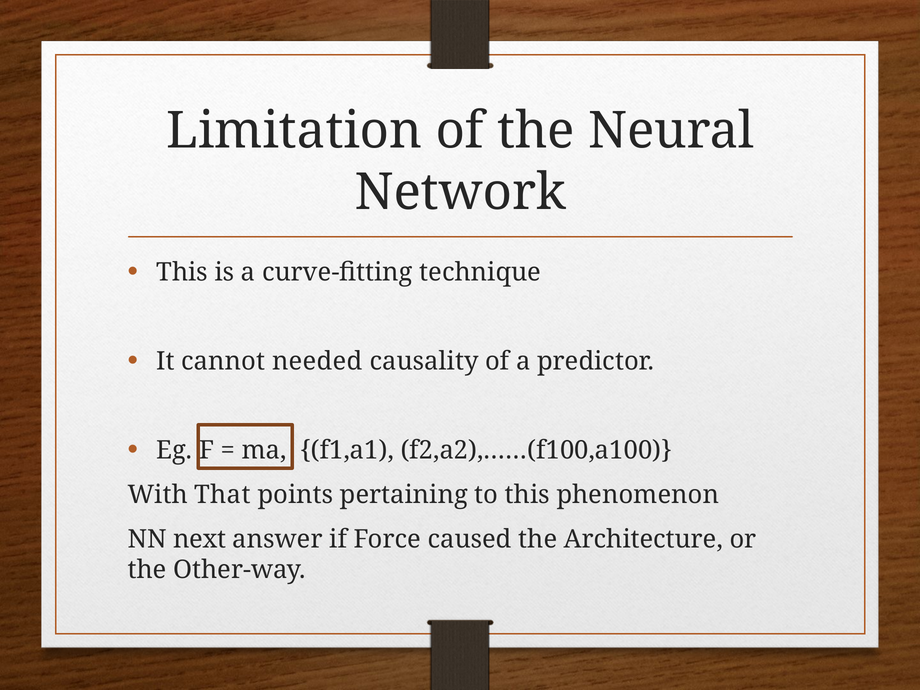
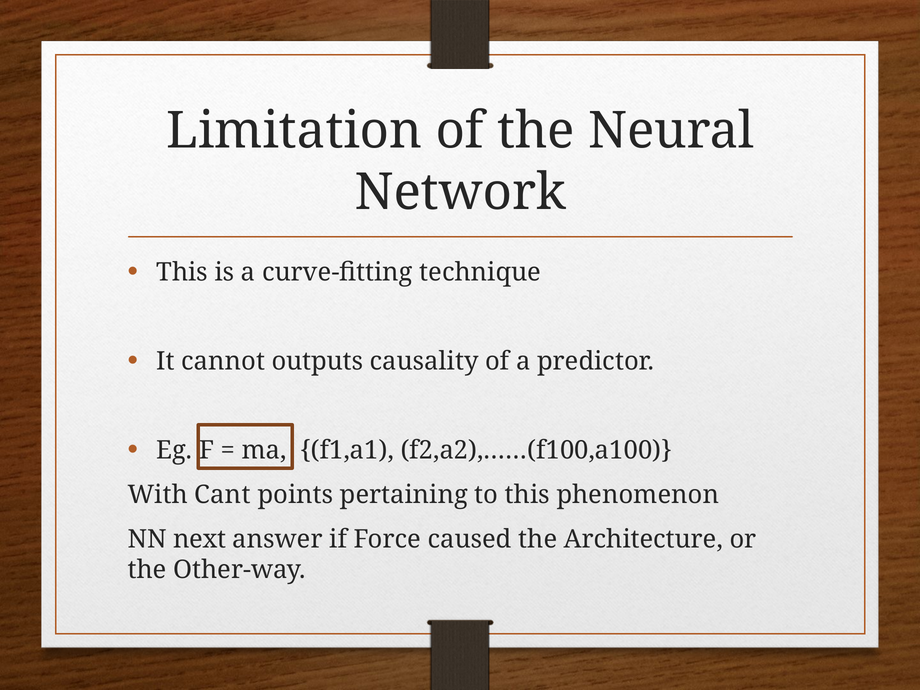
needed: needed -> outputs (317, 361)
That: That -> Cant (223, 495)
